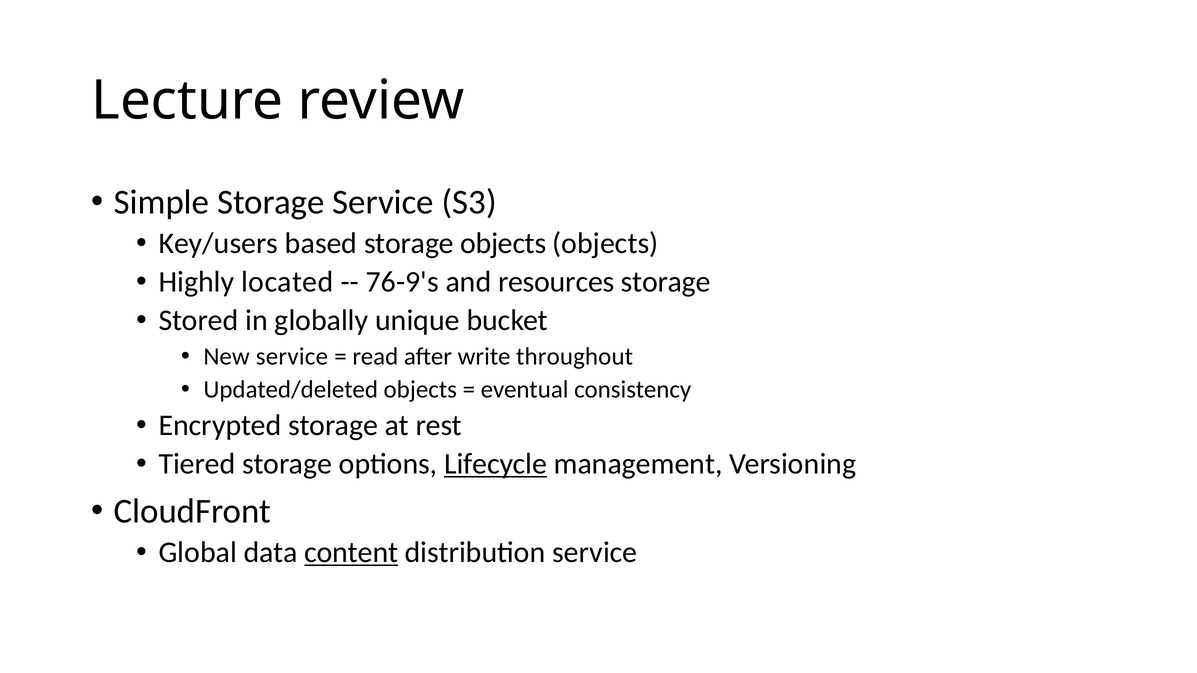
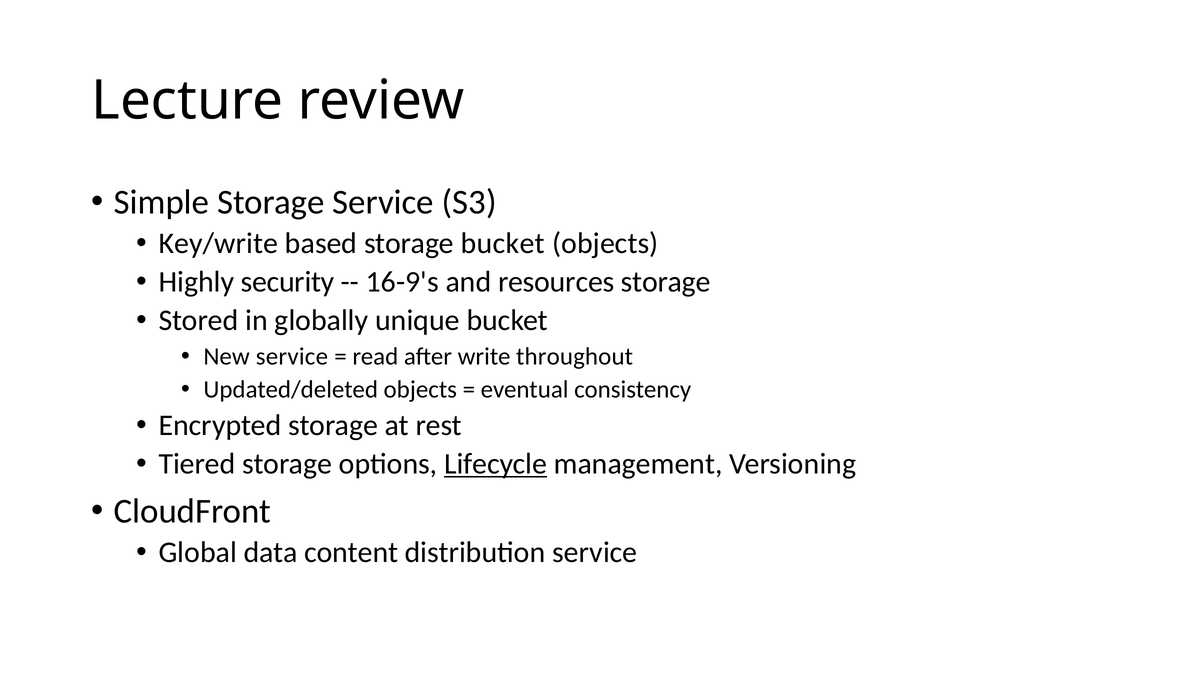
Key/users: Key/users -> Key/write (218, 244)
storage objects: objects -> bucket (503, 244)
located: located -> security (288, 282)
76-9's: 76-9's -> 16-9's (402, 282)
content underline: present -> none (351, 553)
